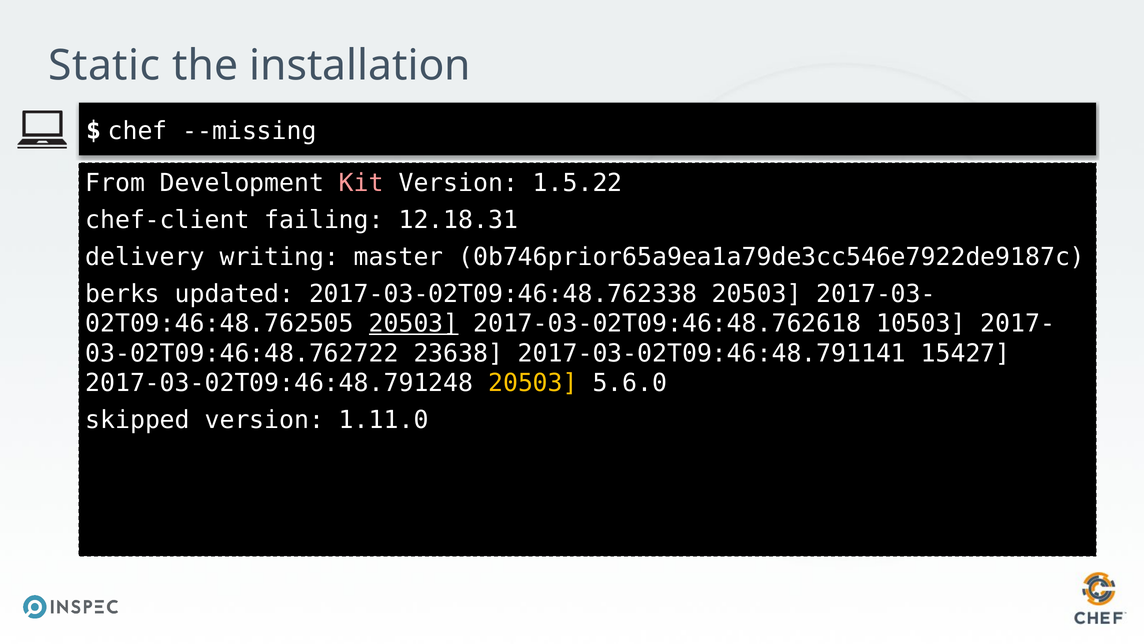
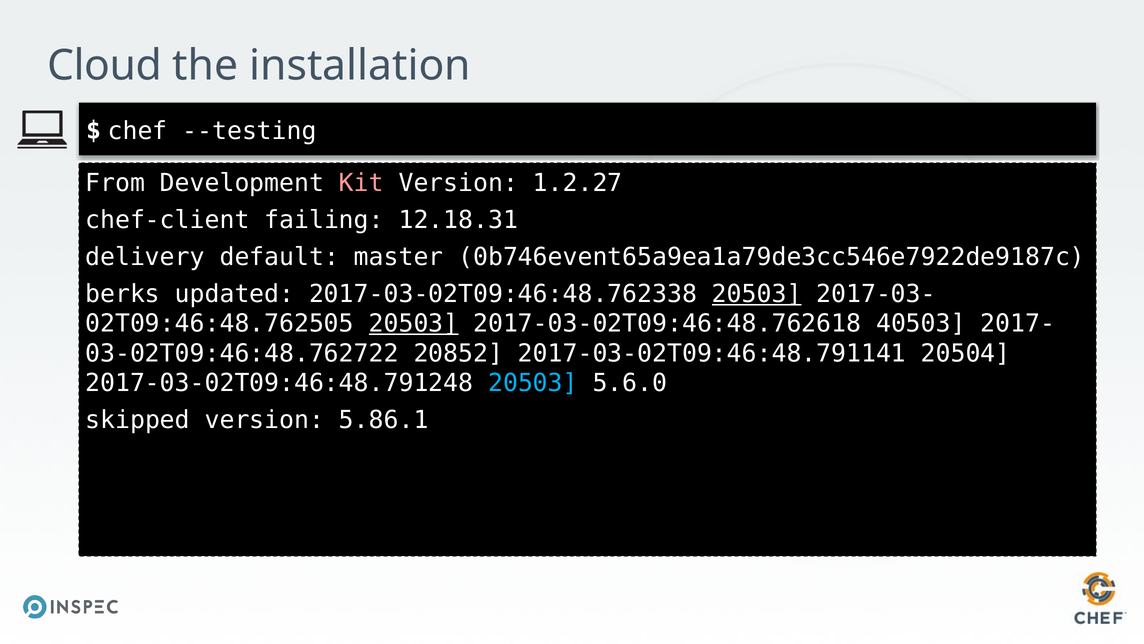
Static: Static -> Cloud (105, 66)
--missing: --missing -> --testing (249, 131)
1.5.22: 1.5.22 -> 1.2.27 (578, 183)
writing: writing -> default (279, 257)
0b746prior65a9ea1a79de3cc546e7922de9187c: 0b746prior65a9ea1a79de3cc546e7922de9187c -> 0b746event65a9ea1a79de3cc546e7922de9187c (772, 257)
20503 underline: none -> present (757, 294)
10503: 10503 -> 40503 (921, 323)
23638: 23638 -> 20852 (458, 353)
15427: 15427 -> 20504 (966, 353)
20503 colour: yellow -> light blue (533, 383)
1.11.0: 1.11.0 -> 5.86.1 (384, 420)
